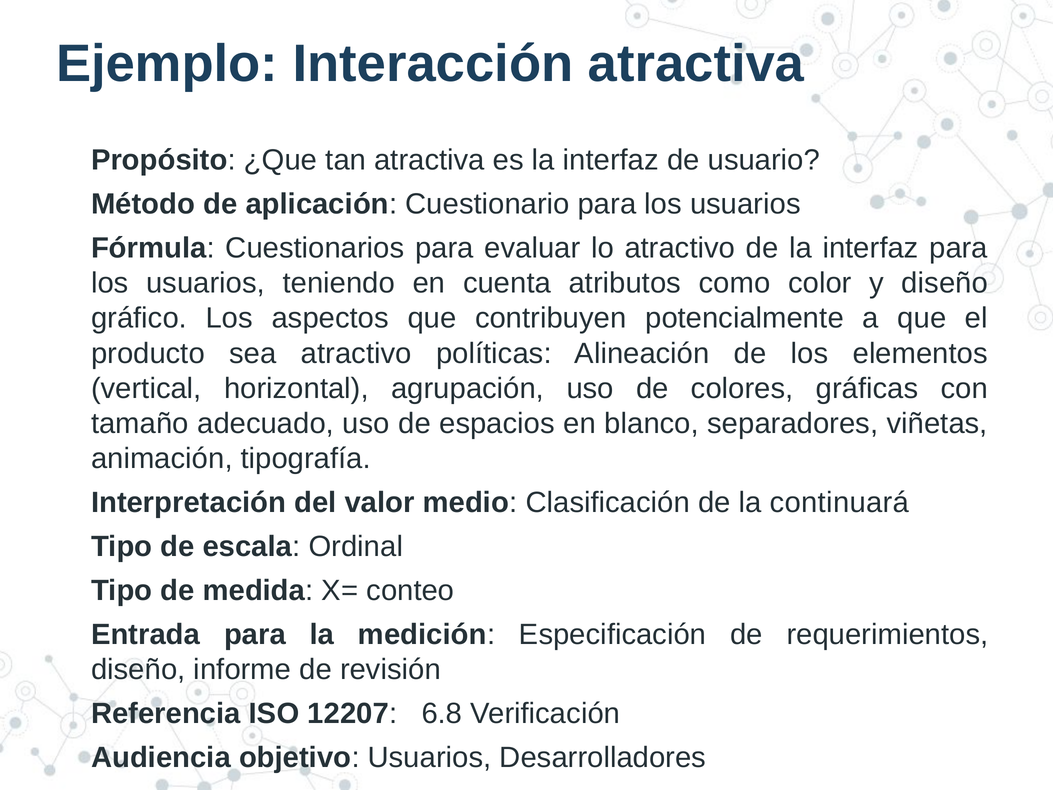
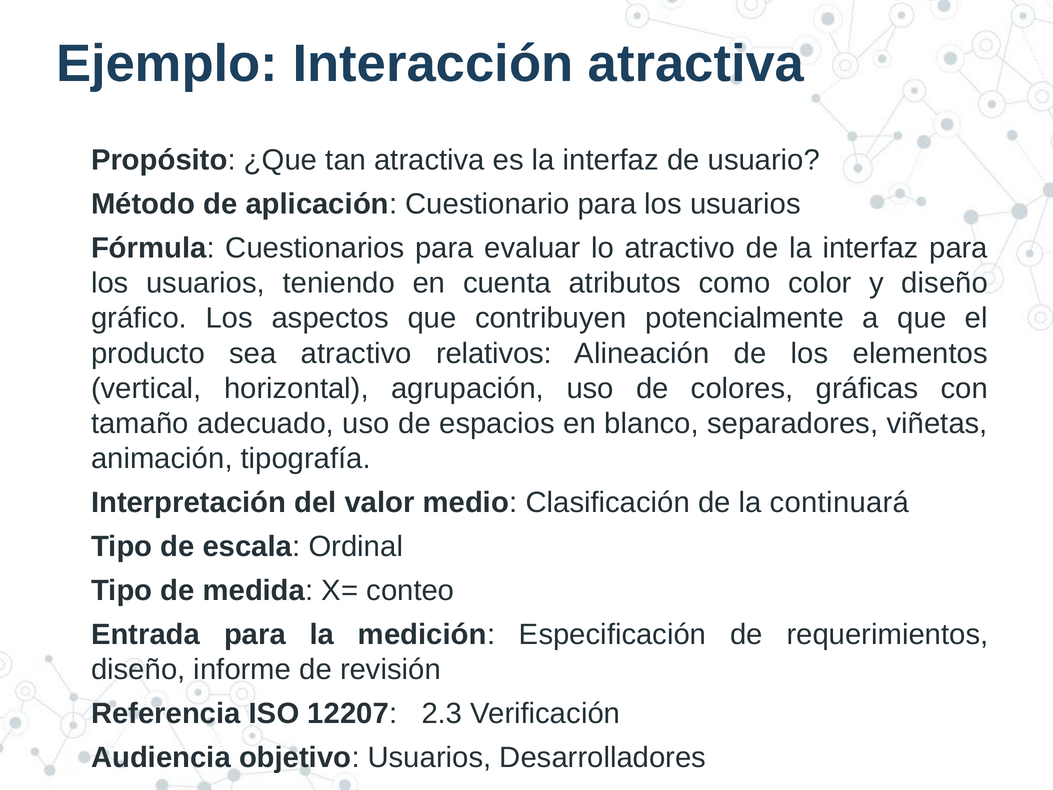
políticas: políticas -> relativos (494, 353)
6.8: 6.8 -> 2.3 (442, 713)
